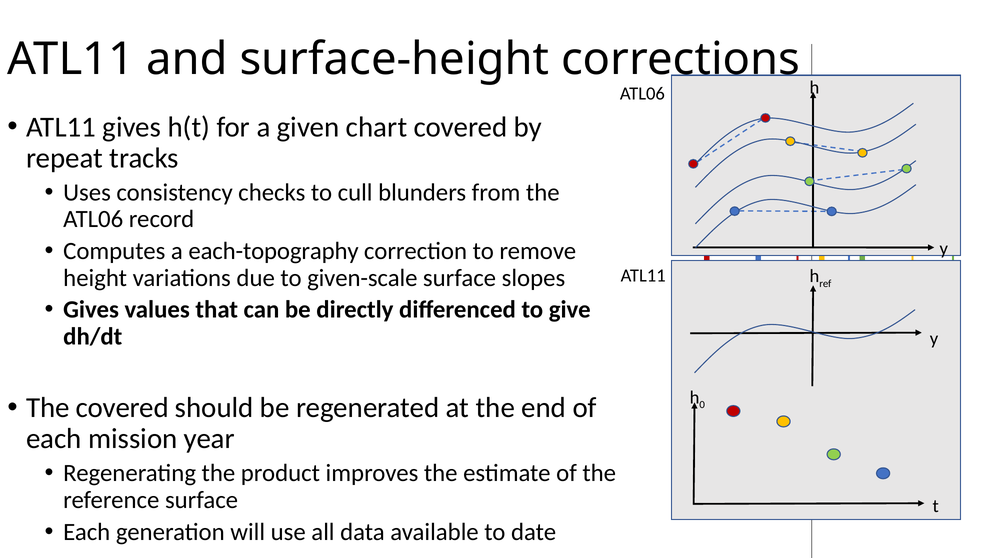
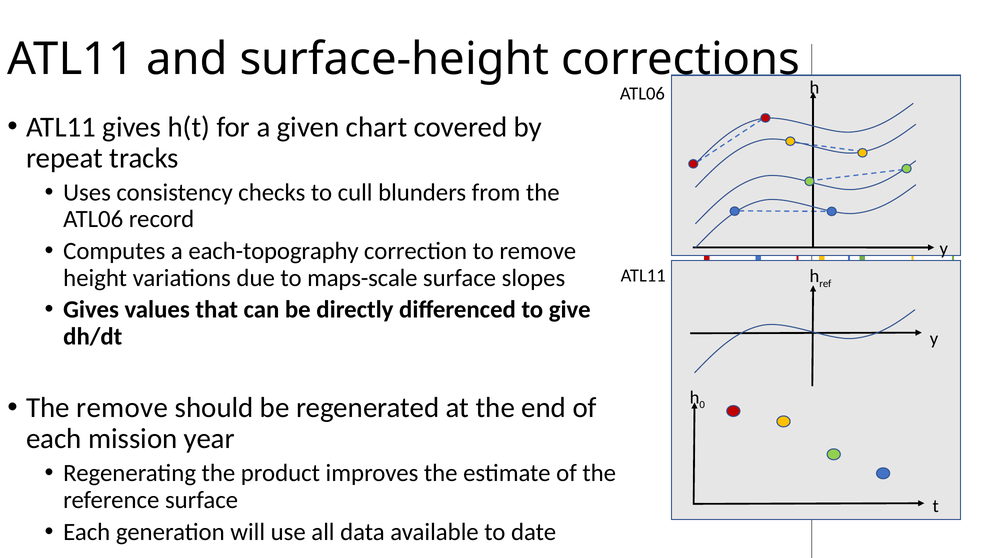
given-scale: given-scale -> maps-scale (362, 278)
The covered: covered -> remove (122, 408)
